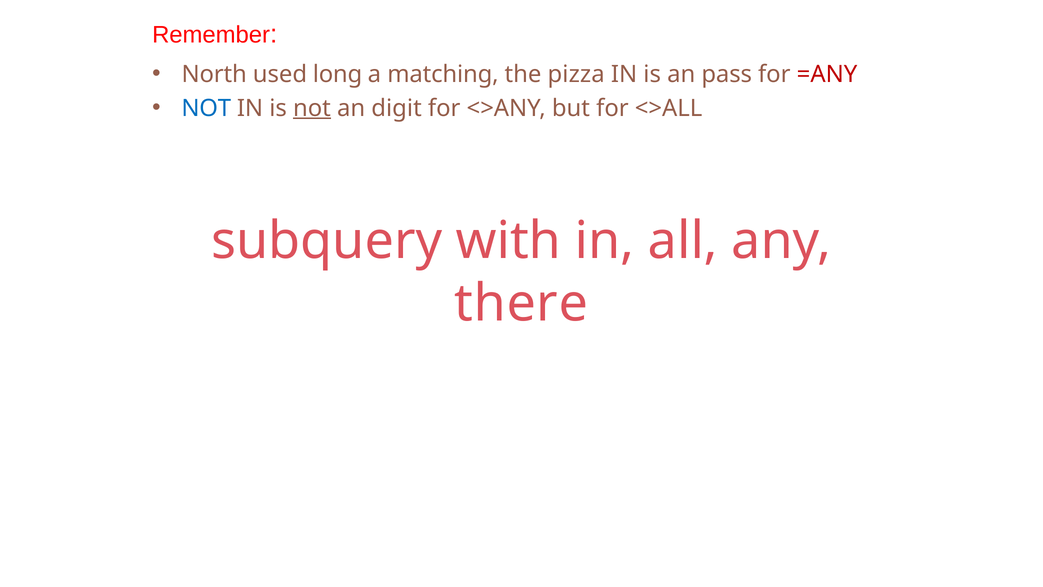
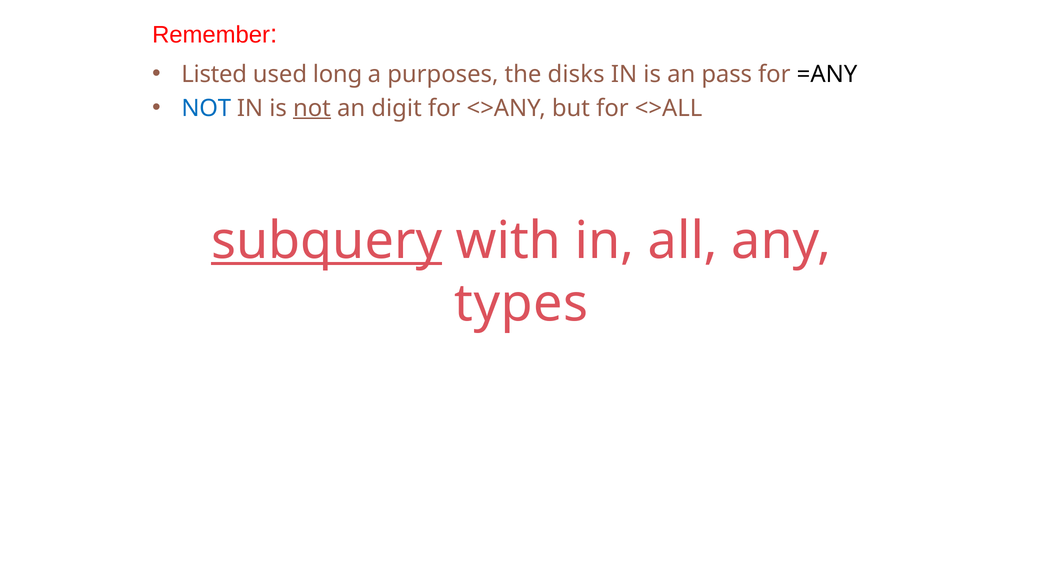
North: North -> Listed (214, 74)
matching: matching -> purposes (443, 74)
pizza: pizza -> disks (576, 74)
=ANY colour: red -> black (827, 74)
subquery underline: none -> present (327, 241)
there: there -> types (521, 303)
